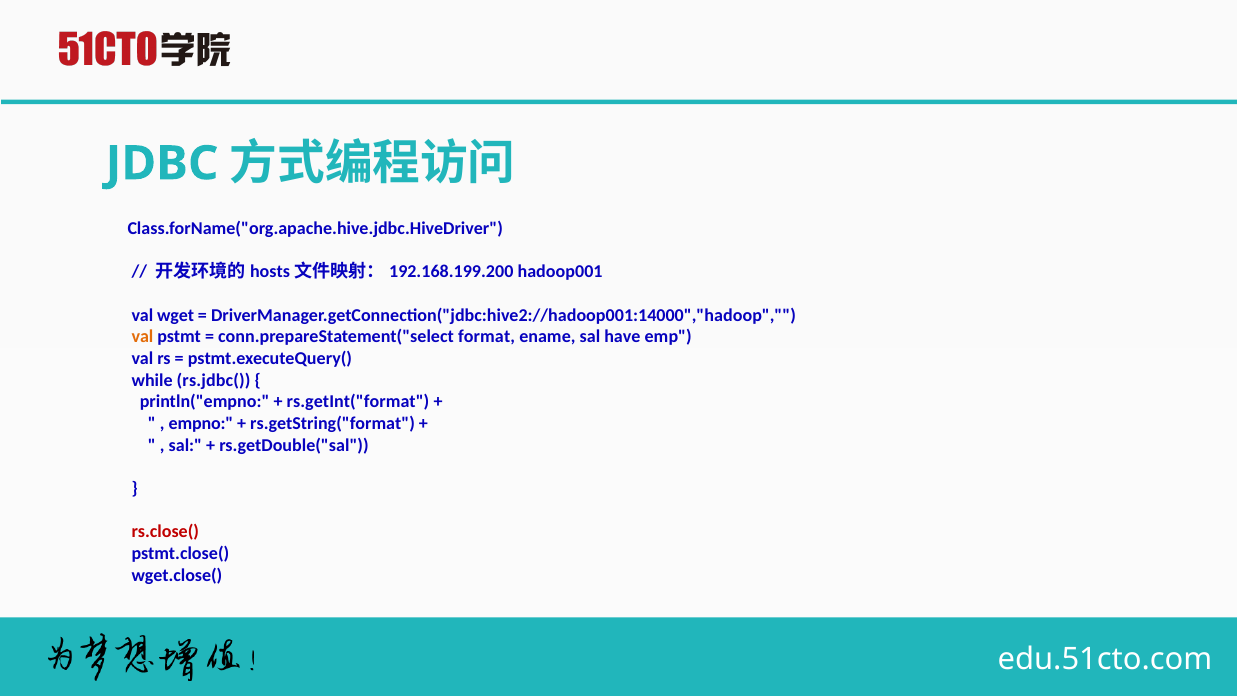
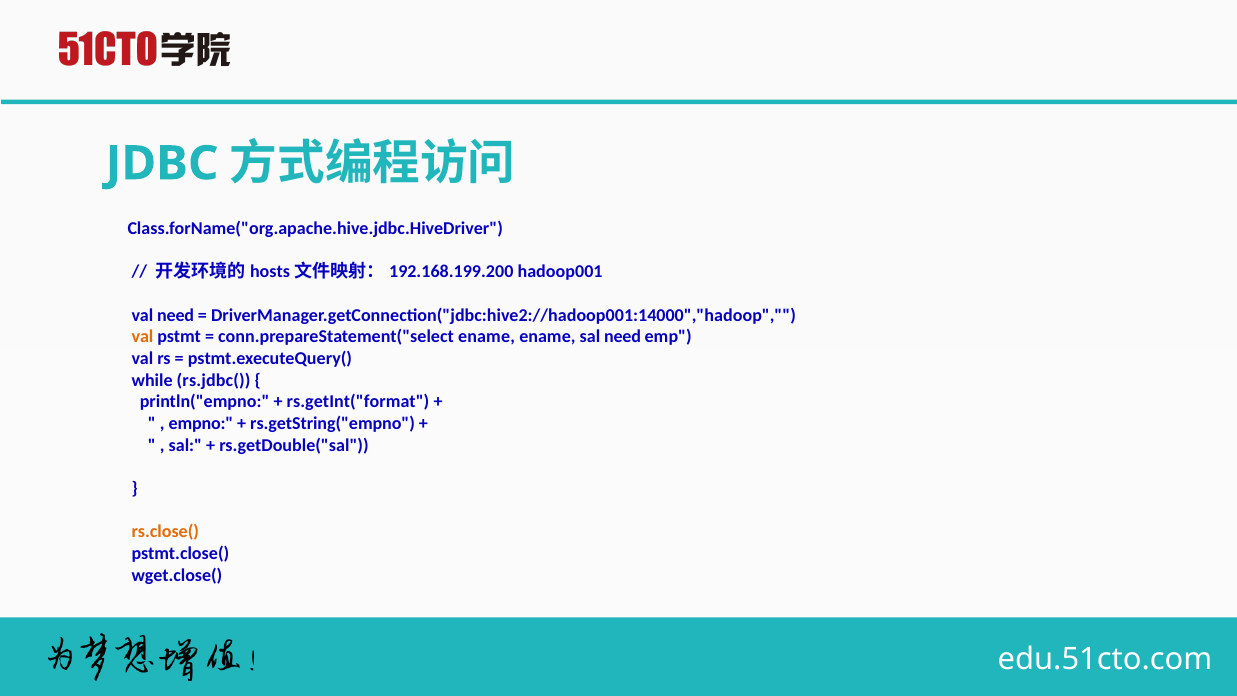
val wget: wget -> need (176, 315)
conn.prepareStatement("select format: format -> ename (486, 337)
sal have: have -> need (623, 337)
rs.getString("format: rs.getString("format -> rs.getString("empno (333, 424)
rs.close( colour: red -> orange (165, 532)
